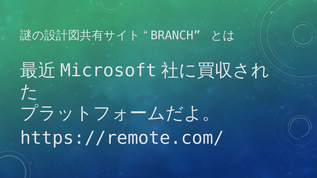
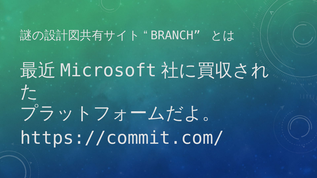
https://remote.com/: https://remote.com/ -> https://commit.com/ (122, 138)
